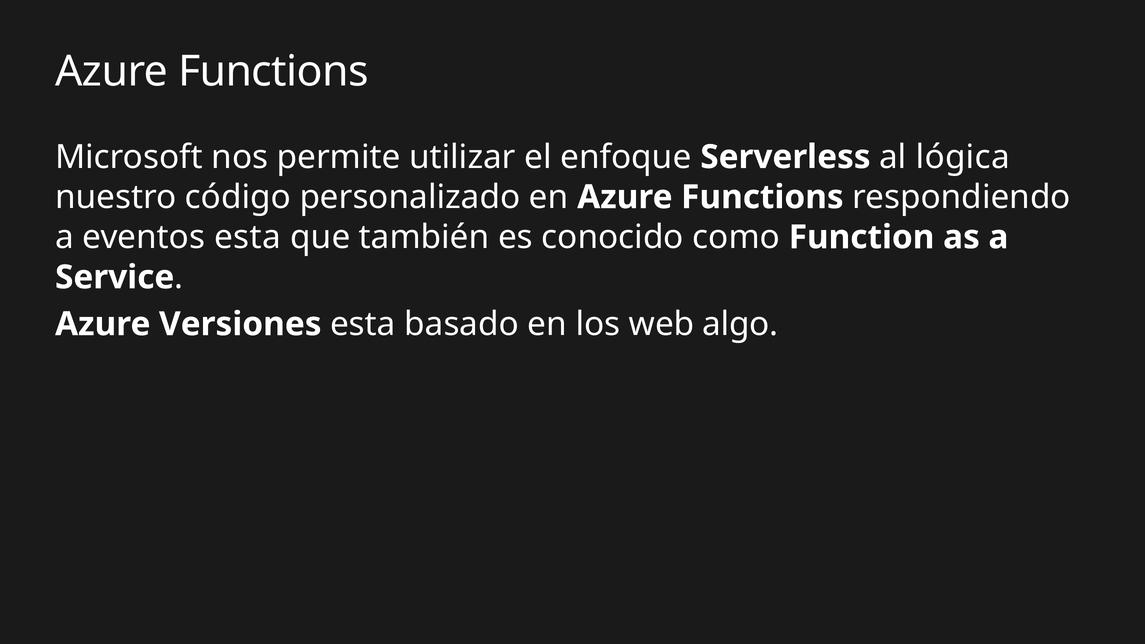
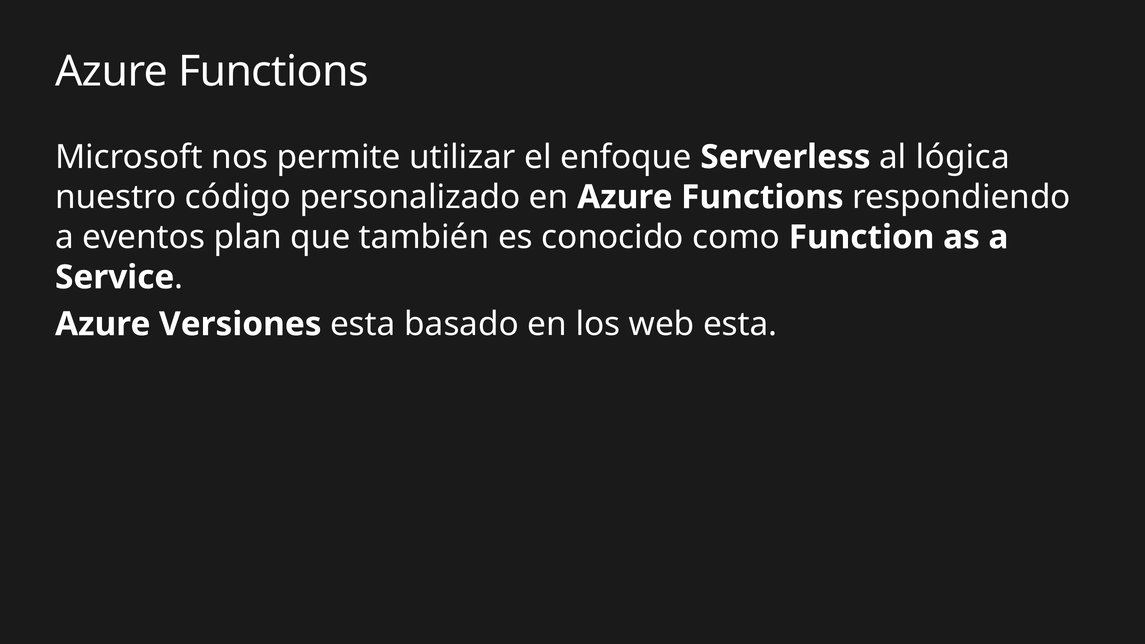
eventos esta: esta -> plan (248, 237)
web algo: algo -> esta (740, 324)
